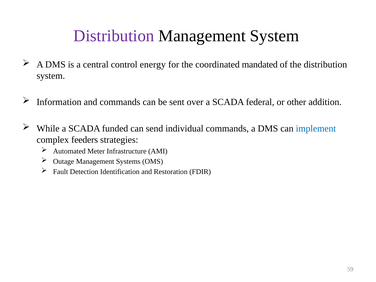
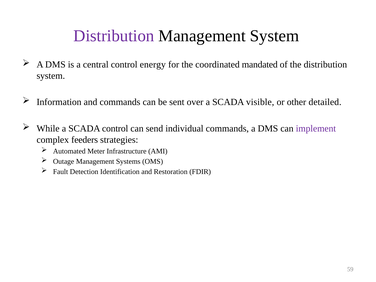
federal: federal -> visible (260, 102)
addition: addition -> detailed (325, 102)
SCADA funded: funded -> control (115, 128)
implement colour: blue -> purple (316, 128)
